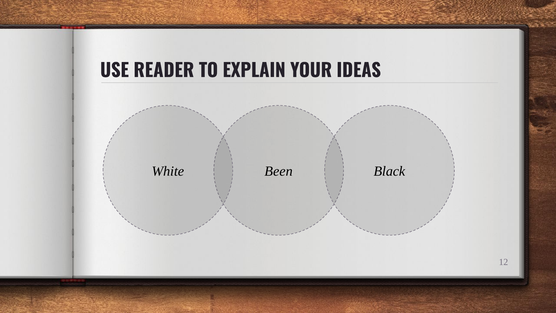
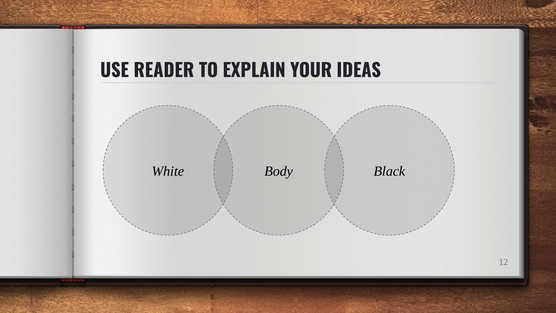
Been: Been -> Body (279, 171)
